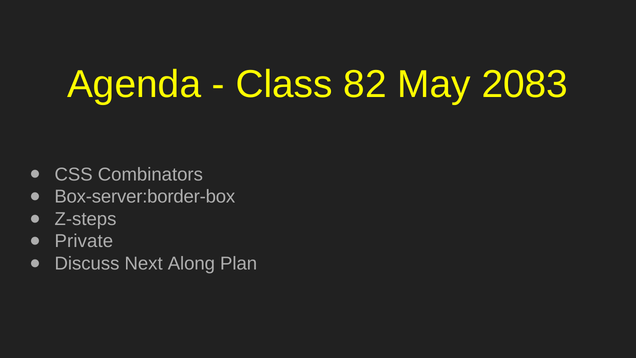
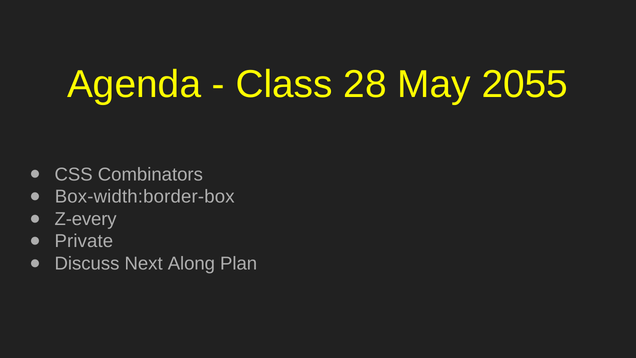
82: 82 -> 28 (365, 84)
2083: 2083 -> 2055 (525, 84)
Box-server:border-box: Box-server:border-box -> Box-width:border-box (145, 197)
Z-steps: Z-steps -> Z-every (86, 219)
